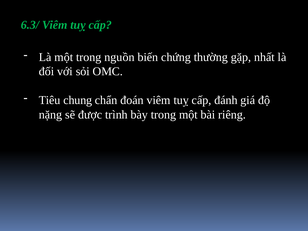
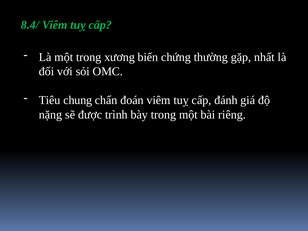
6.3/: 6.3/ -> 8.4/ (30, 25)
nguồn: nguồn -> xương (120, 57)
